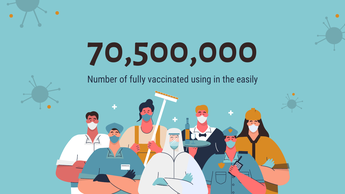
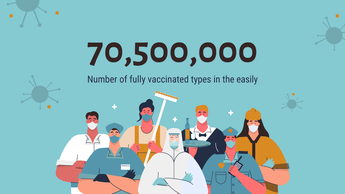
using: using -> types (201, 79)
